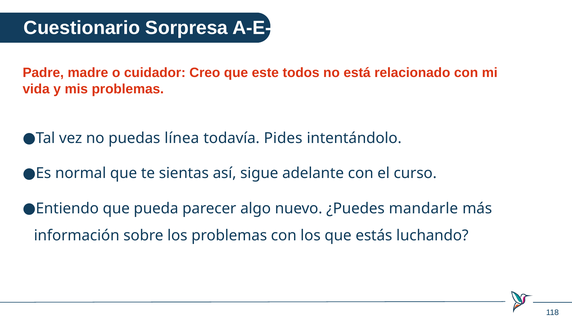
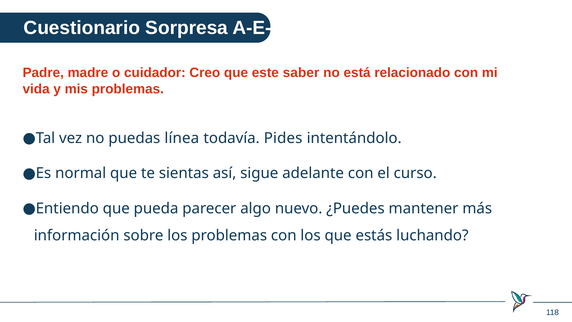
todos: todos -> saber (301, 73)
mandarle: mandarle -> mantener (424, 208)
